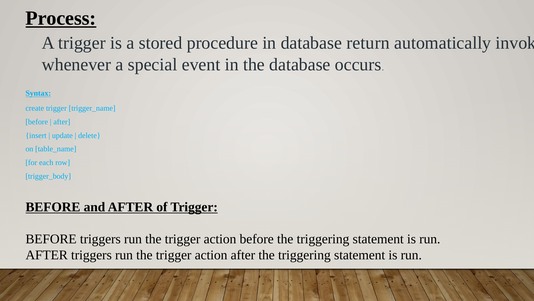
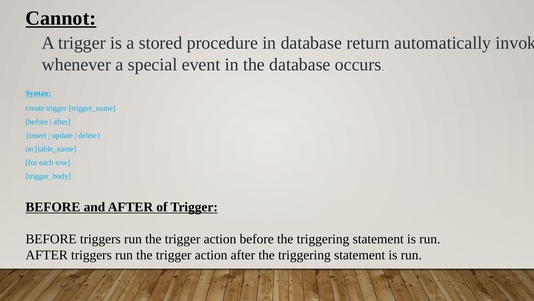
Process: Process -> Cannot (61, 18)
